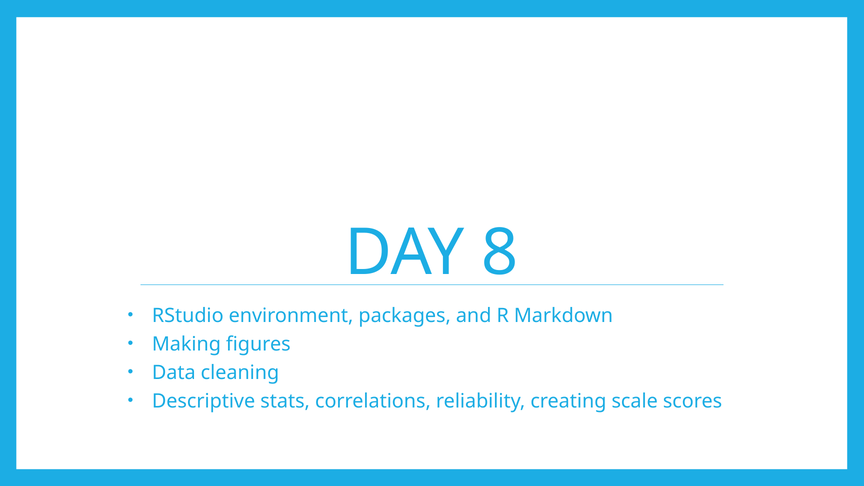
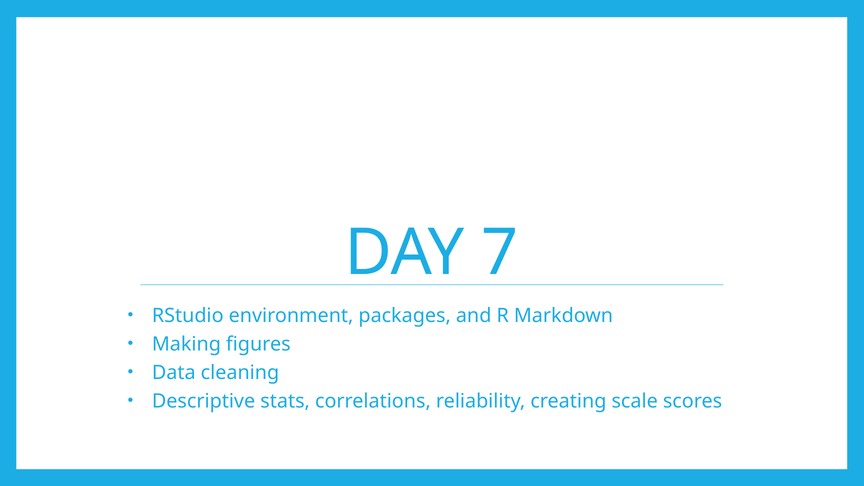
8: 8 -> 7 (500, 253)
